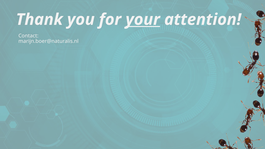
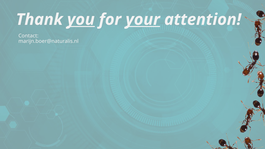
you underline: none -> present (81, 20)
